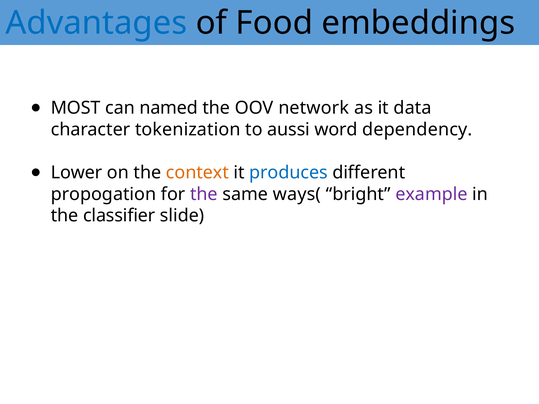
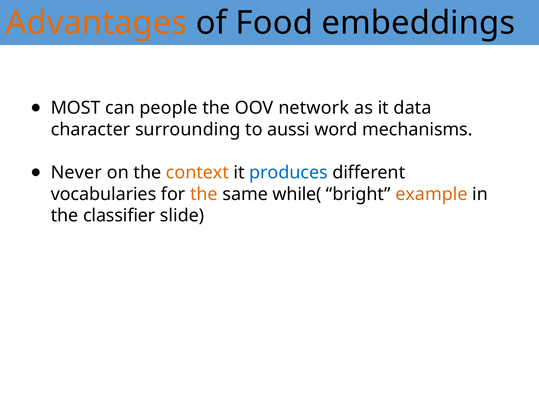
Advantages colour: blue -> orange (96, 23)
named: named -> people (169, 108)
tokenization: tokenization -> surrounding (188, 130)
dependency: dependency -> mechanisms (417, 130)
Lower: Lower -> Never (76, 173)
propogation: propogation -> vocabularies (104, 194)
the colour: purple -> orange (204, 194)
ways(: ways( -> while( (297, 194)
example colour: purple -> orange (431, 194)
